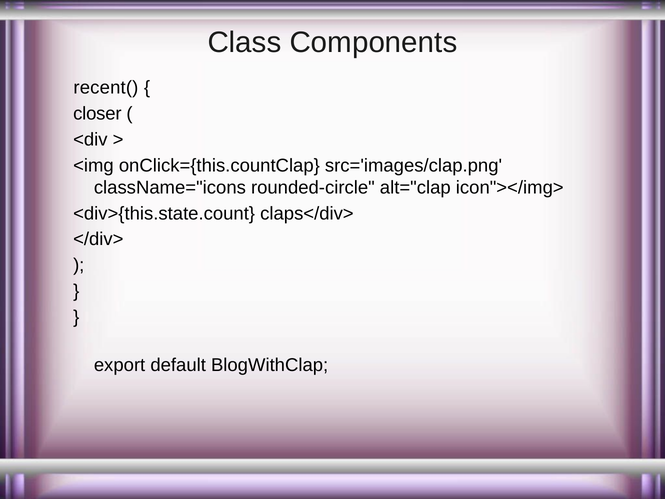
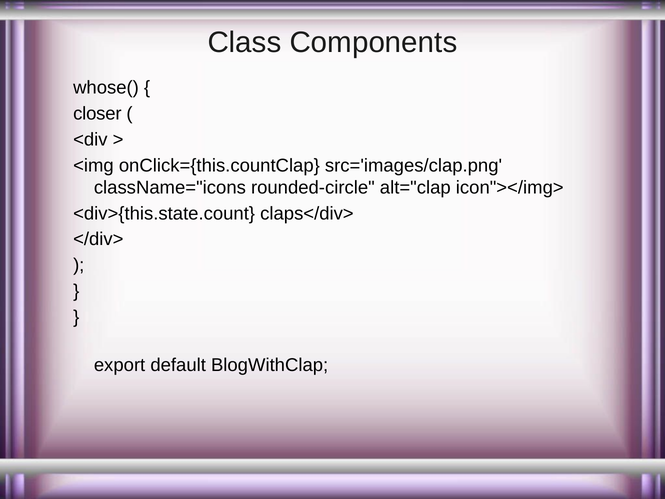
recent(: recent( -> whose( (106, 88)
